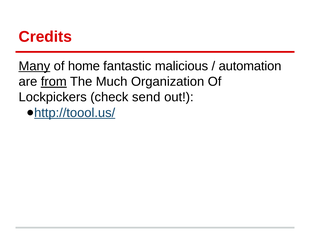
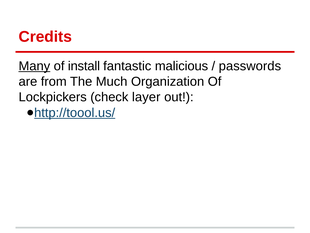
home: home -> install (84, 66)
automation: automation -> passwords (250, 66)
from underline: present -> none (54, 82)
send: send -> layer (146, 97)
